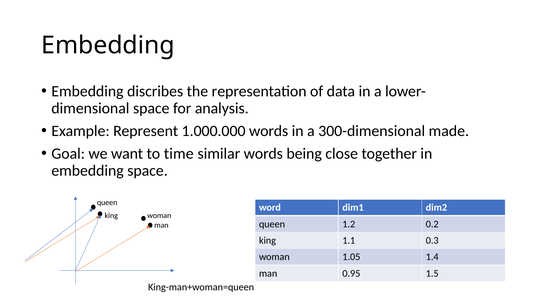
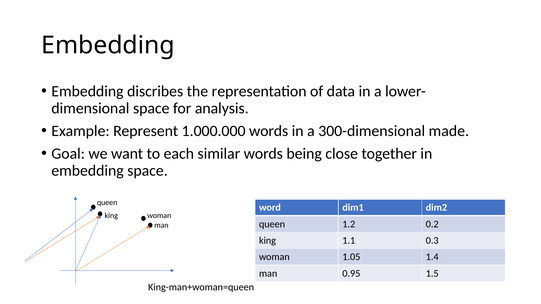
time: time -> each (179, 154)
